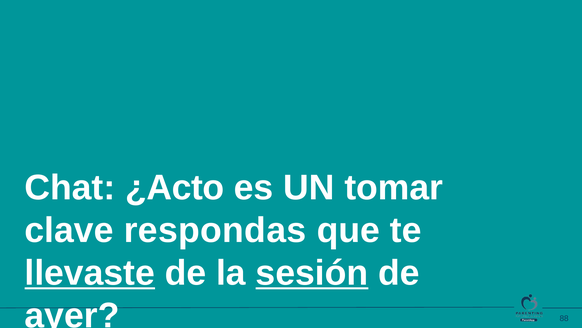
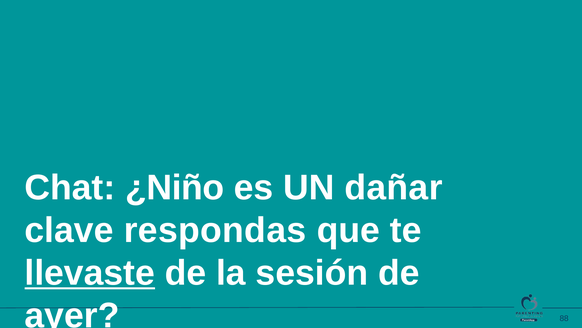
¿Acto: ¿Acto -> ¿Niño (175, 187)
tomar: tomar -> dañar (394, 187)
sesión underline: present -> none (312, 273)
